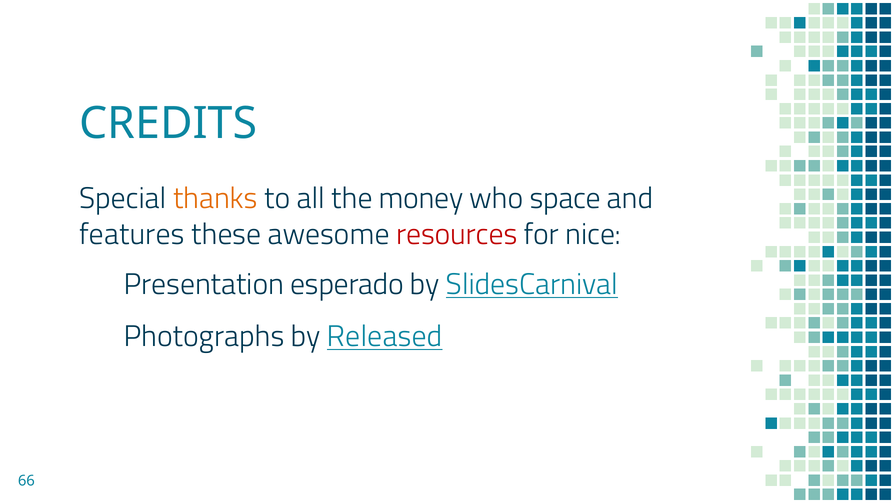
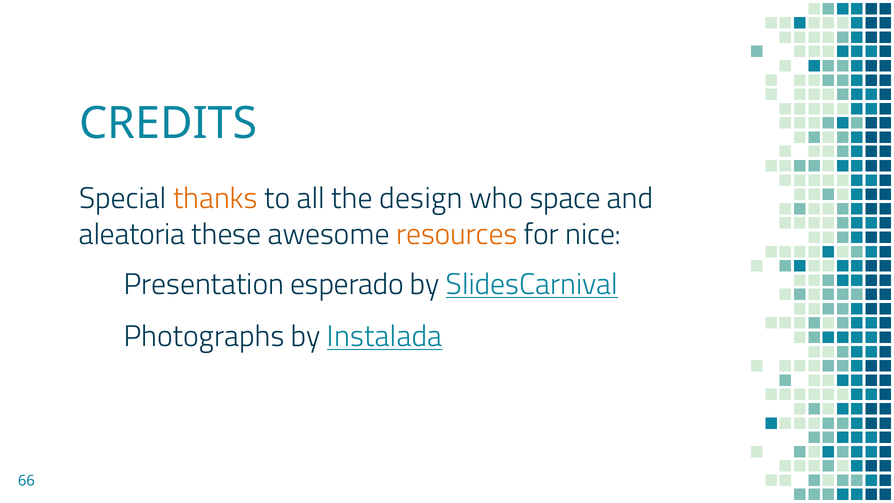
money: money -> design (421, 198)
features: features -> aleatoria (132, 234)
resources colour: red -> orange (457, 234)
Released: Released -> Instalada (385, 336)
